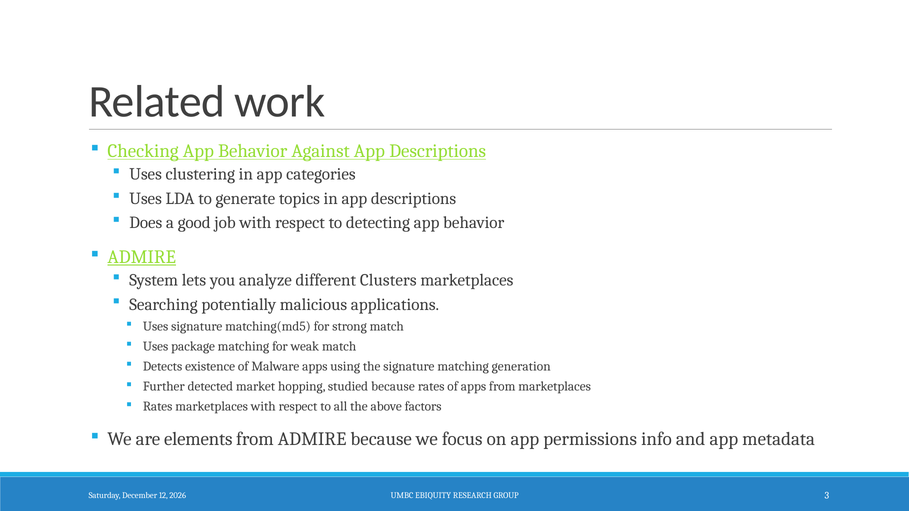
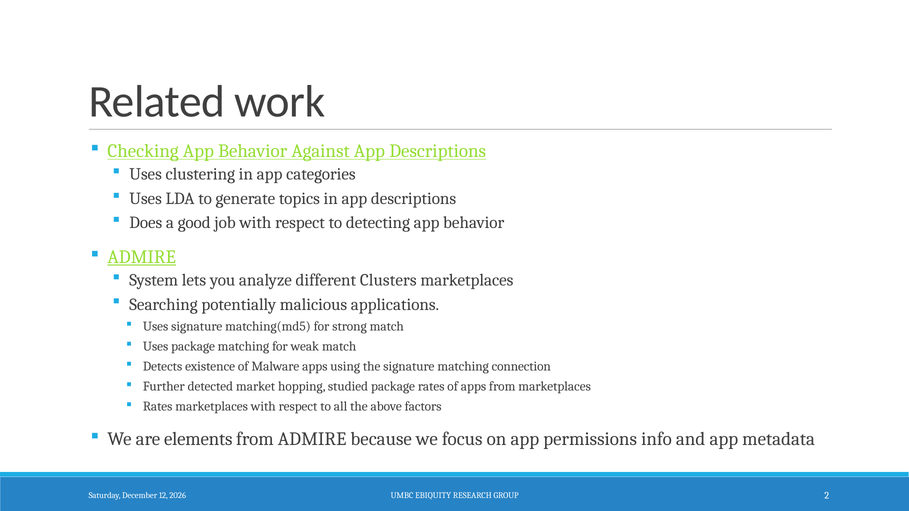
generation: generation -> connection (521, 367)
studied because: because -> package (393, 387)
3: 3 -> 2 (827, 496)
